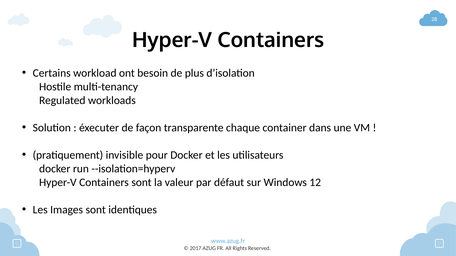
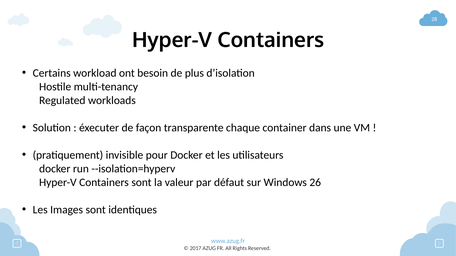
12: 12 -> 26 (315, 183)
